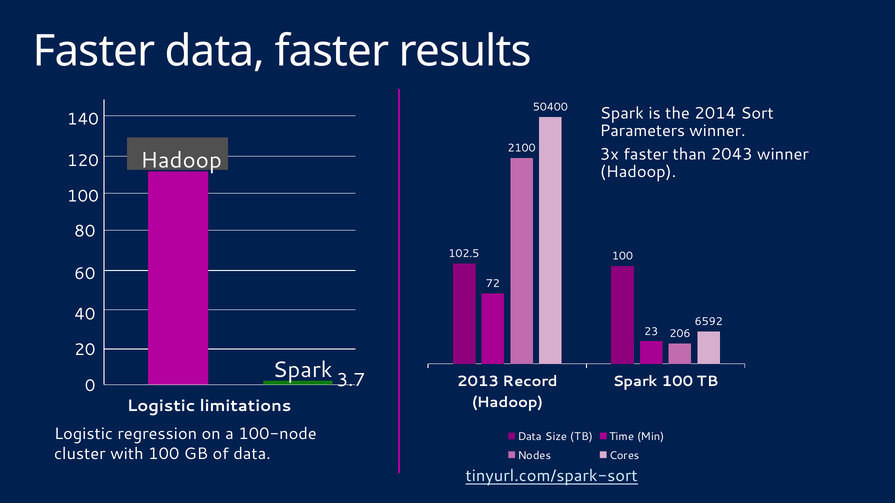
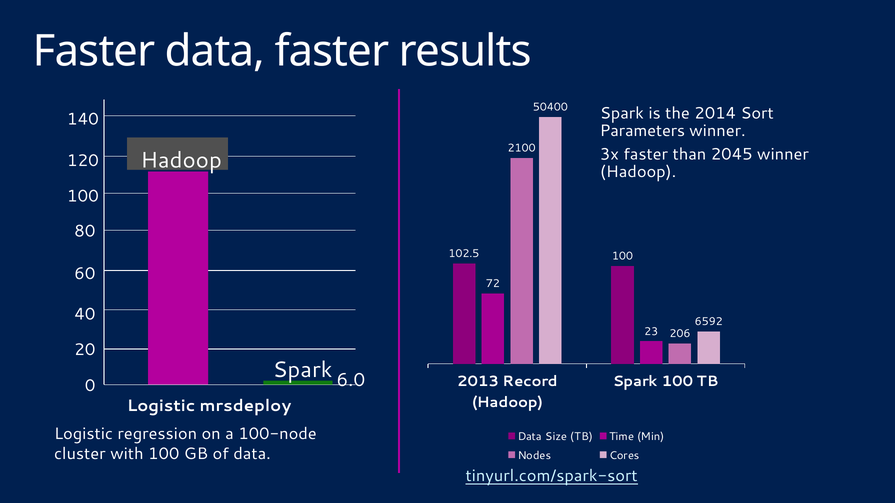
2043: 2043 -> 2045 (732, 154)
3.7: 3.7 -> 6.0 (351, 380)
limitations: limitations -> mrsdeploy (245, 406)
